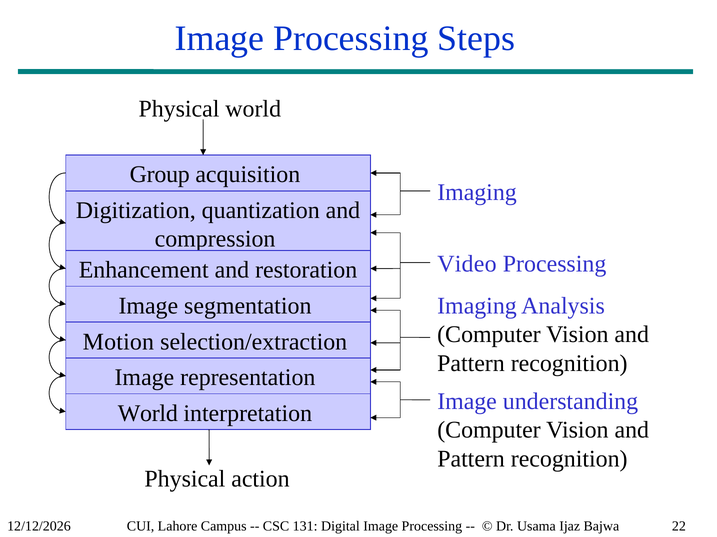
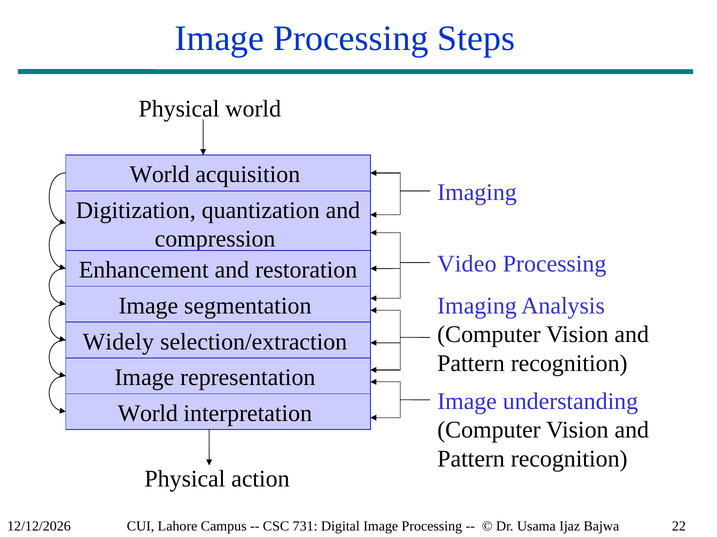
Group: Group -> World (160, 175)
Motion: Motion -> Widely (118, 342)
131: 131 -> 731 (305, 527)
